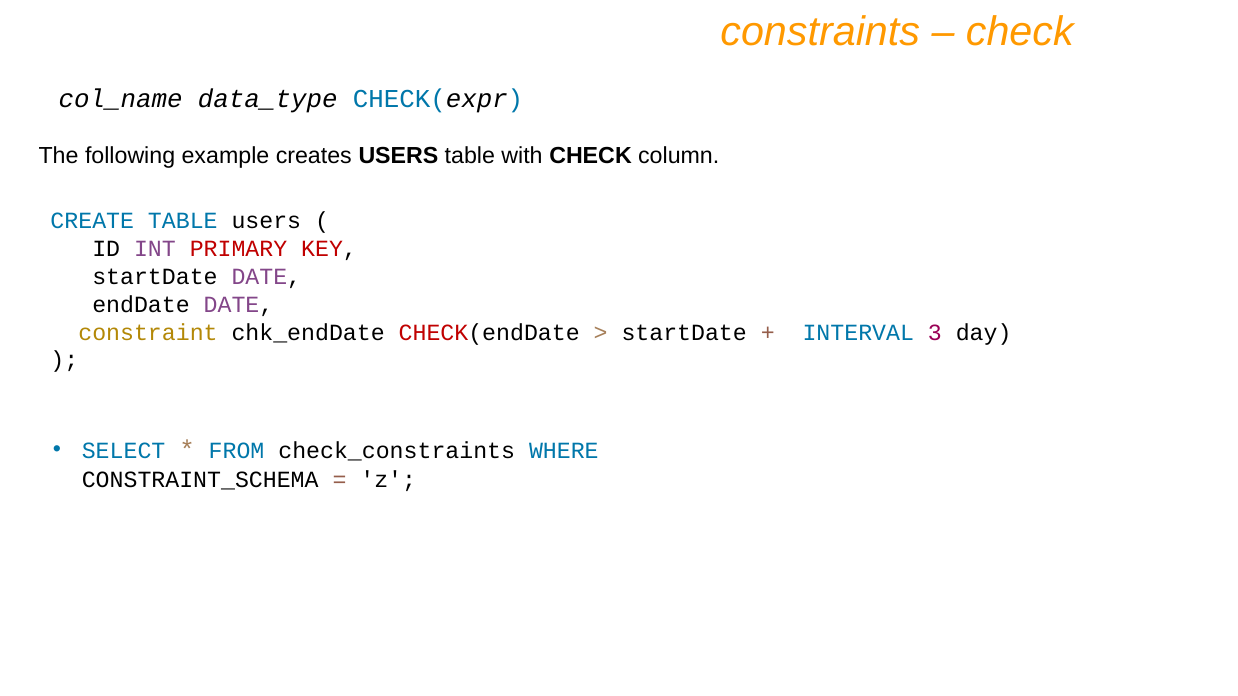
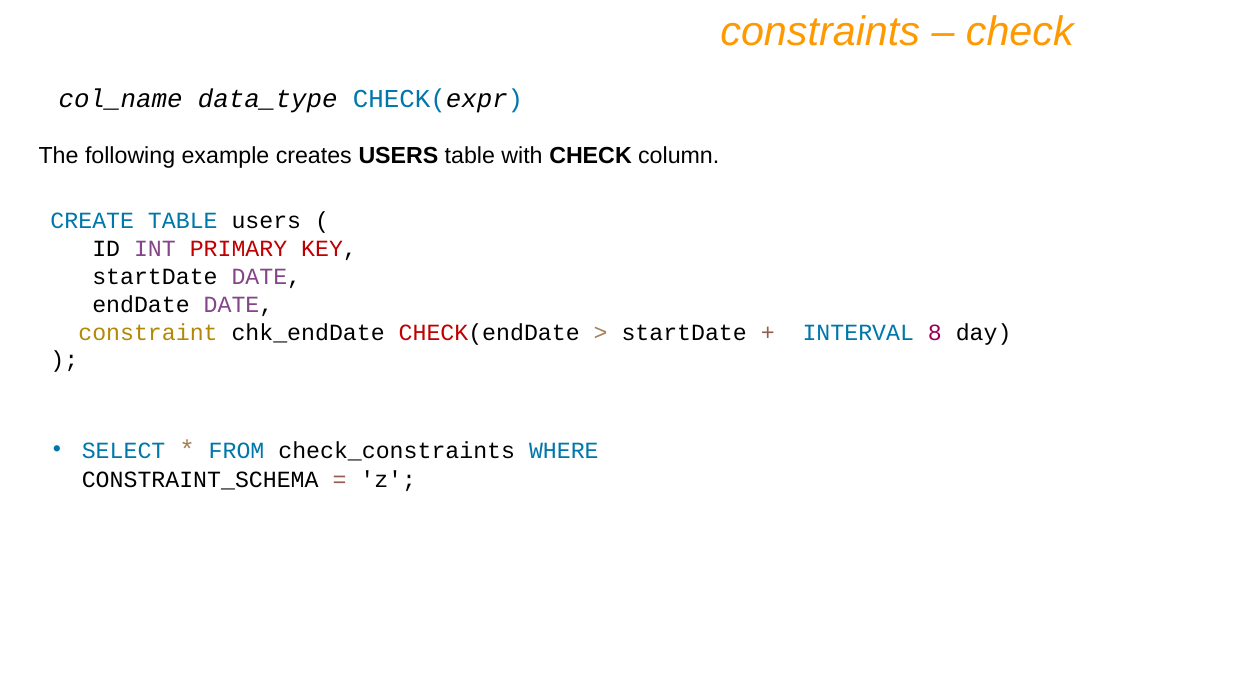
3: 3 -> 8 (935, 333)
